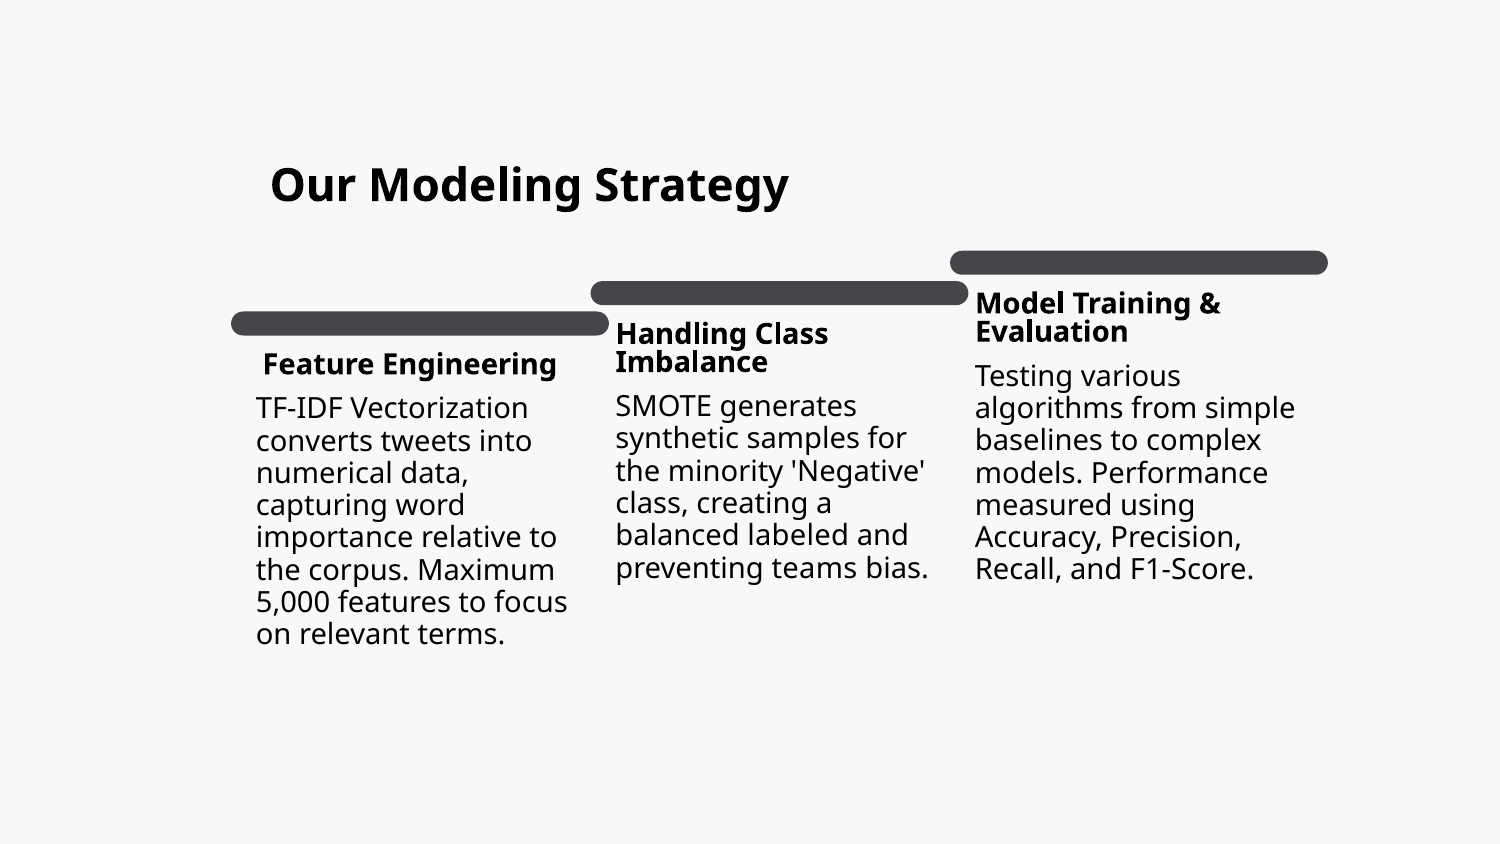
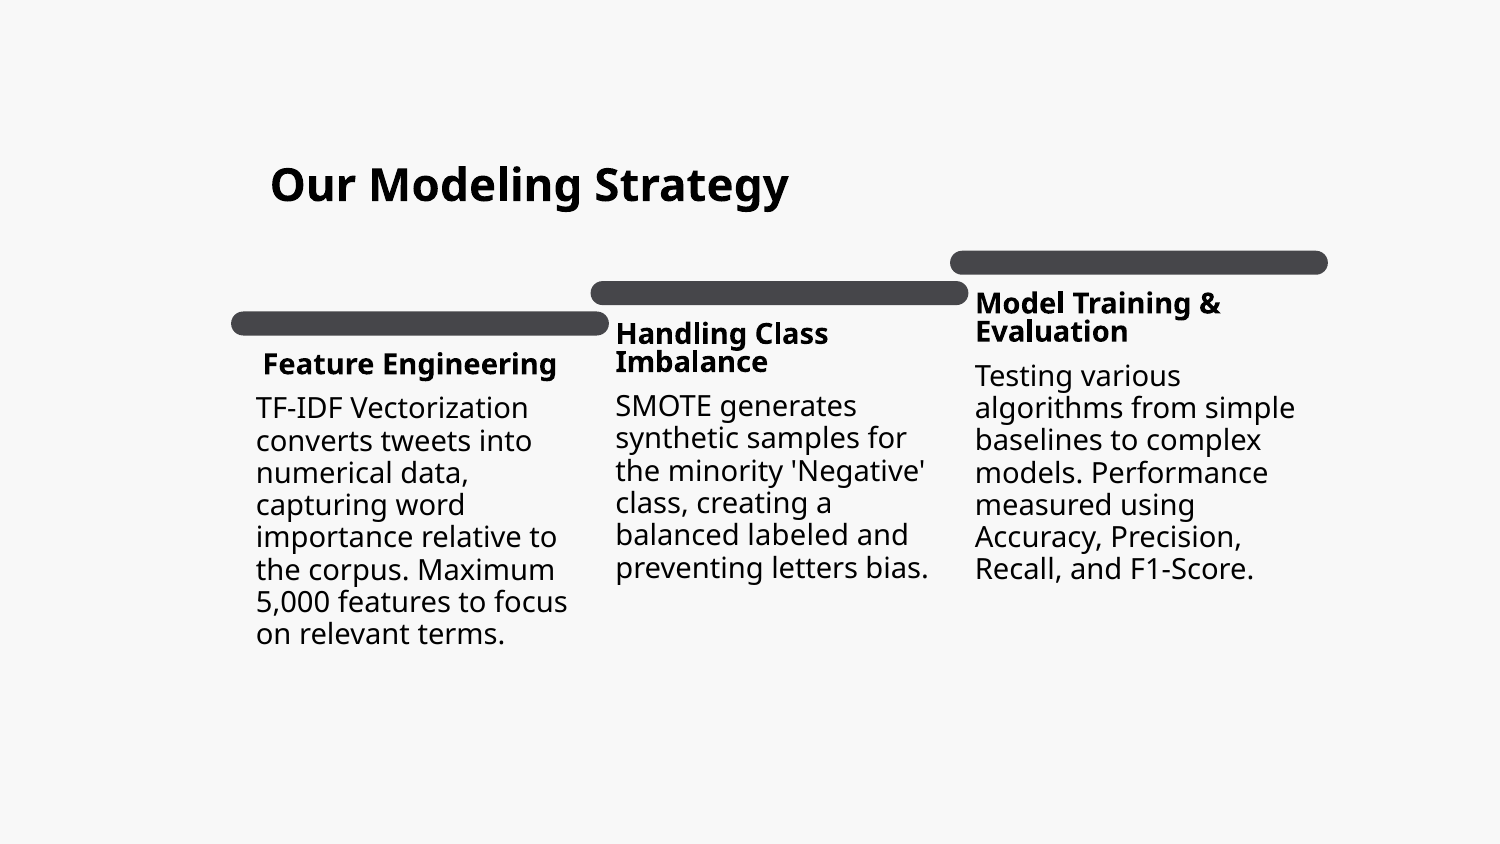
teams: teams -> letters (815, 568)
